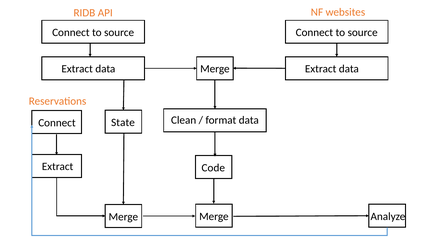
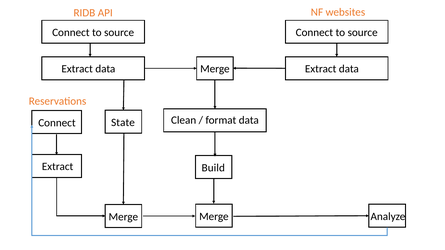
Code: Code -> Build (213, 168)
